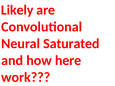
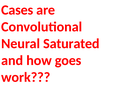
Likely: Likely -> Cases (17, 10)
here: here -> goes (68, 61)
